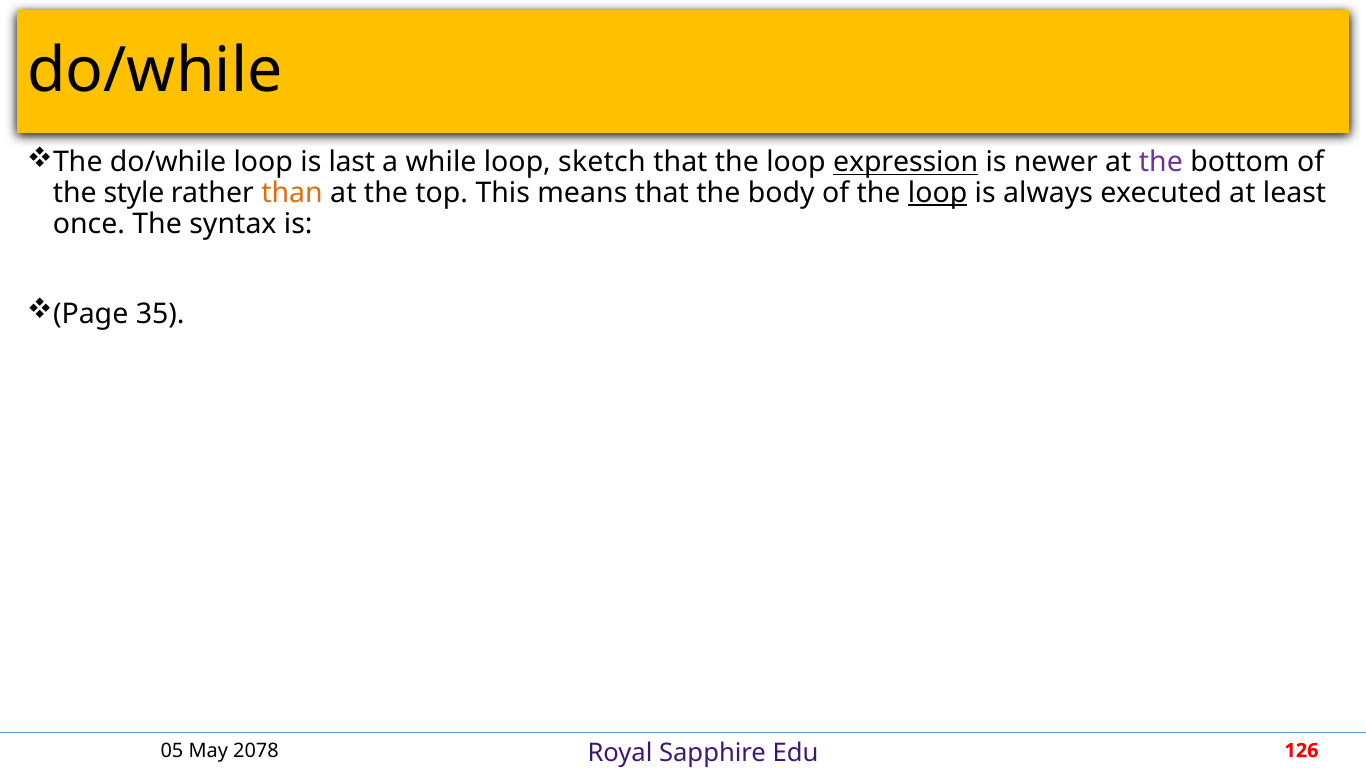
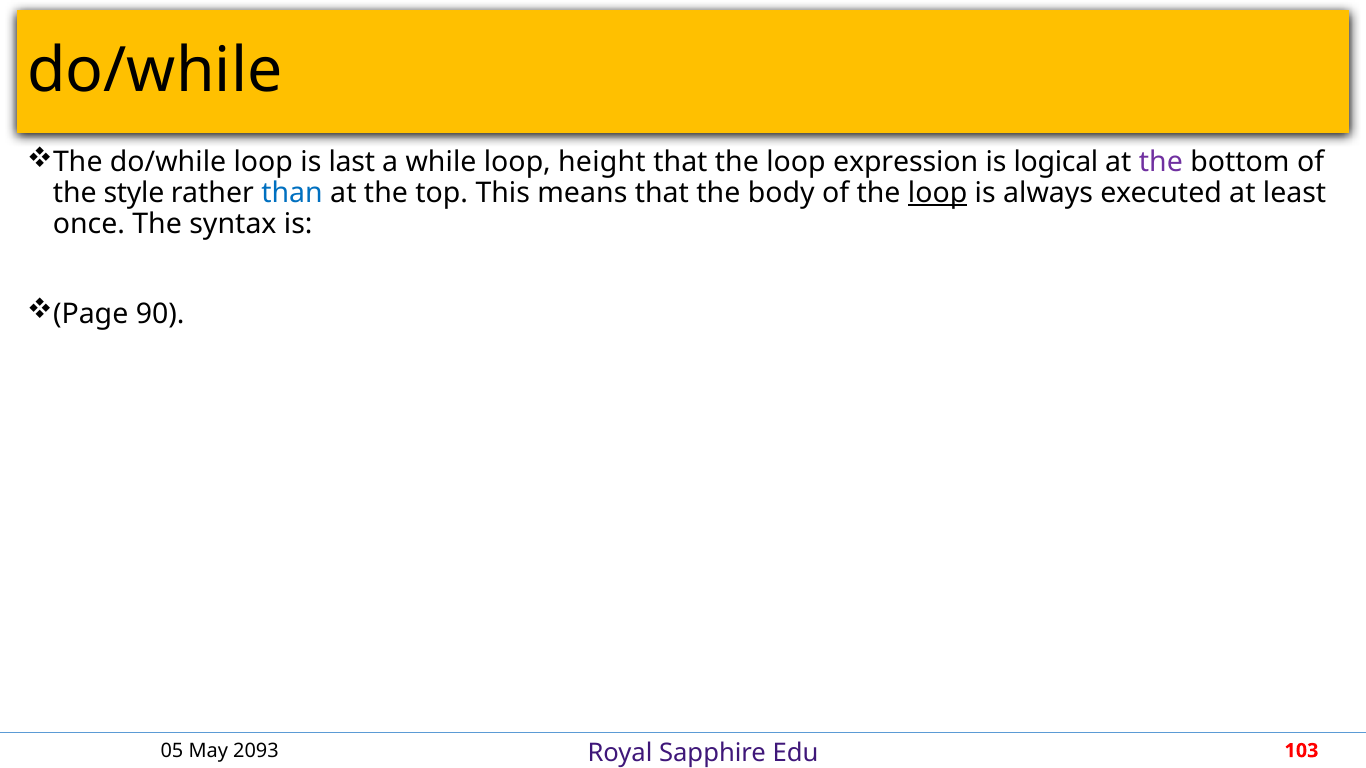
sketch: sketch -> height (602, 162)
expression underline: present -> none (906, 162)
newer: newer -> logical (1056, 162)
than colour: orange -> blue (292, 193)
35: 35 -> 90 (160, 314)
2078: 2078 -> 2093 (256, 751)
126: 126 -> 103 (1301, 751)
